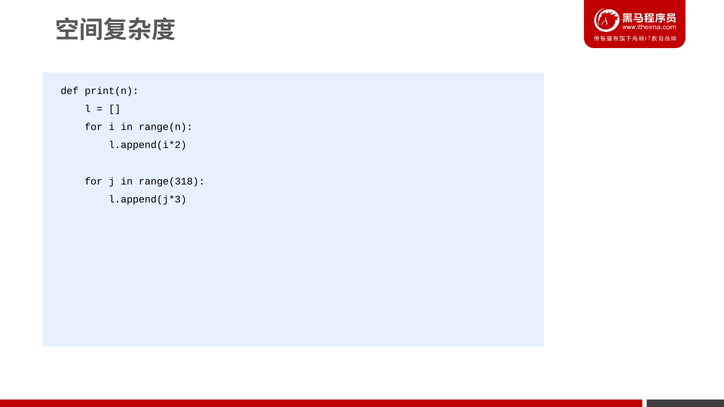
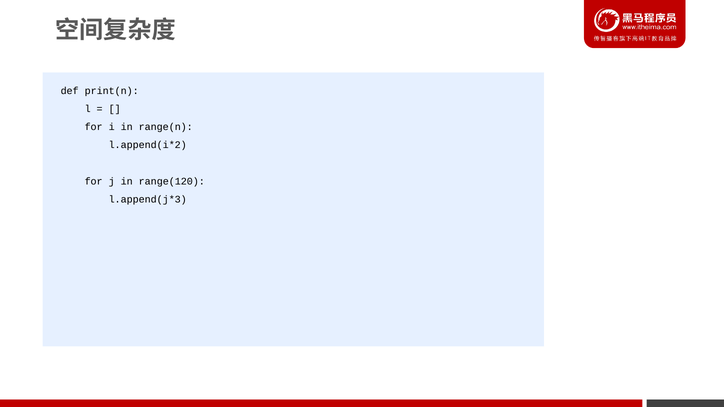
range(318: range(318 -> range(120 (172, 181)
